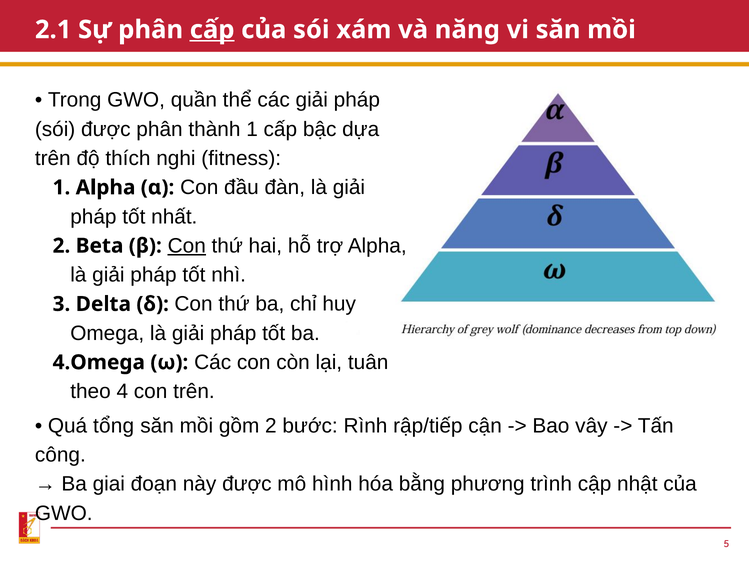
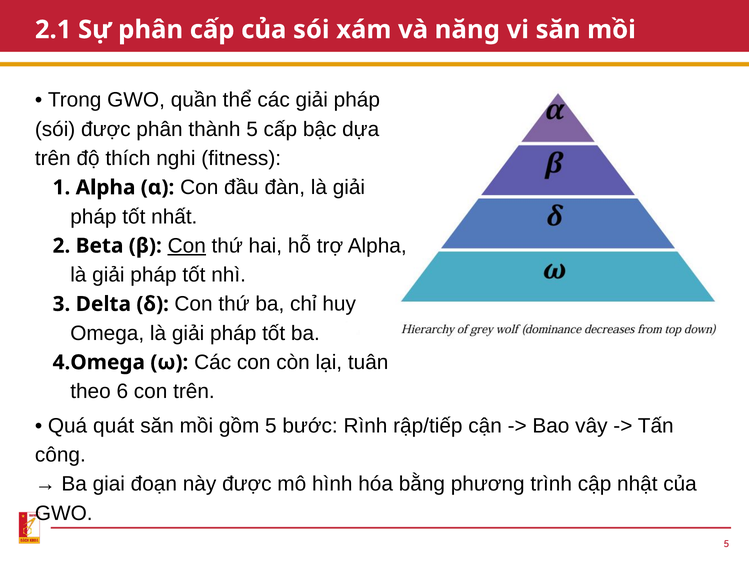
cấp underline: present -> none (212, 30)
thành 1: 1 -> 5 (252, 129)
4: 4 -> 6 (122, 391)
tổng: tổng -> quát (114, 426)
gồm 2: 2 -> 5 (271, 426)
